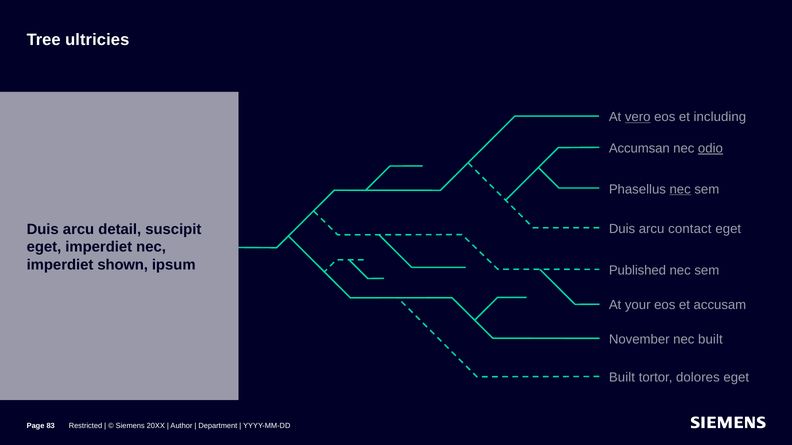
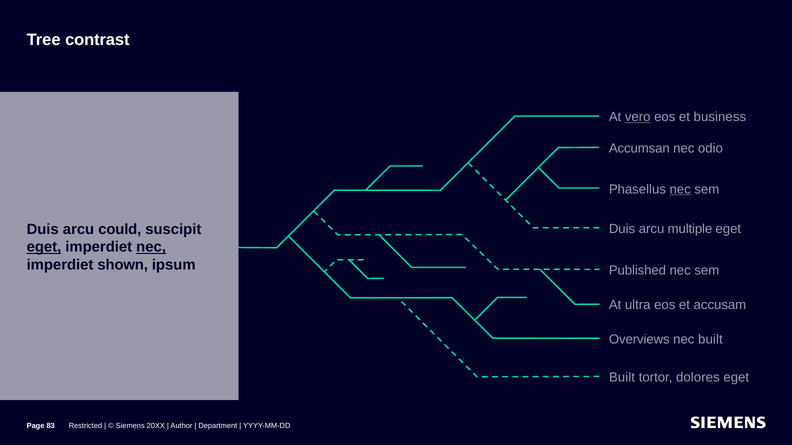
ultricies: ultricies -> contrast (97, 40)
including: including -> business (720, 117)
odio underline: present -> none (710, 148)
detail: detail -> could (120, 229)
contact: contact -> multiple (690, 229)
eget underline: none -> present (44, 247)
nec underline: none -> present (151, 247)
your: your -> ultra (638, 305)
November: November -> Overviews (639, 340)
